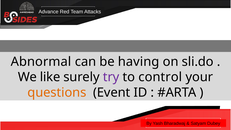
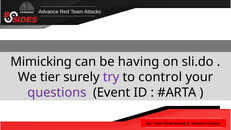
Abnormal: Abnormal -> Mimicking (41, 62)
like: like -> tier (50, 77)
questions colour: orange -> purple (57, 92)
